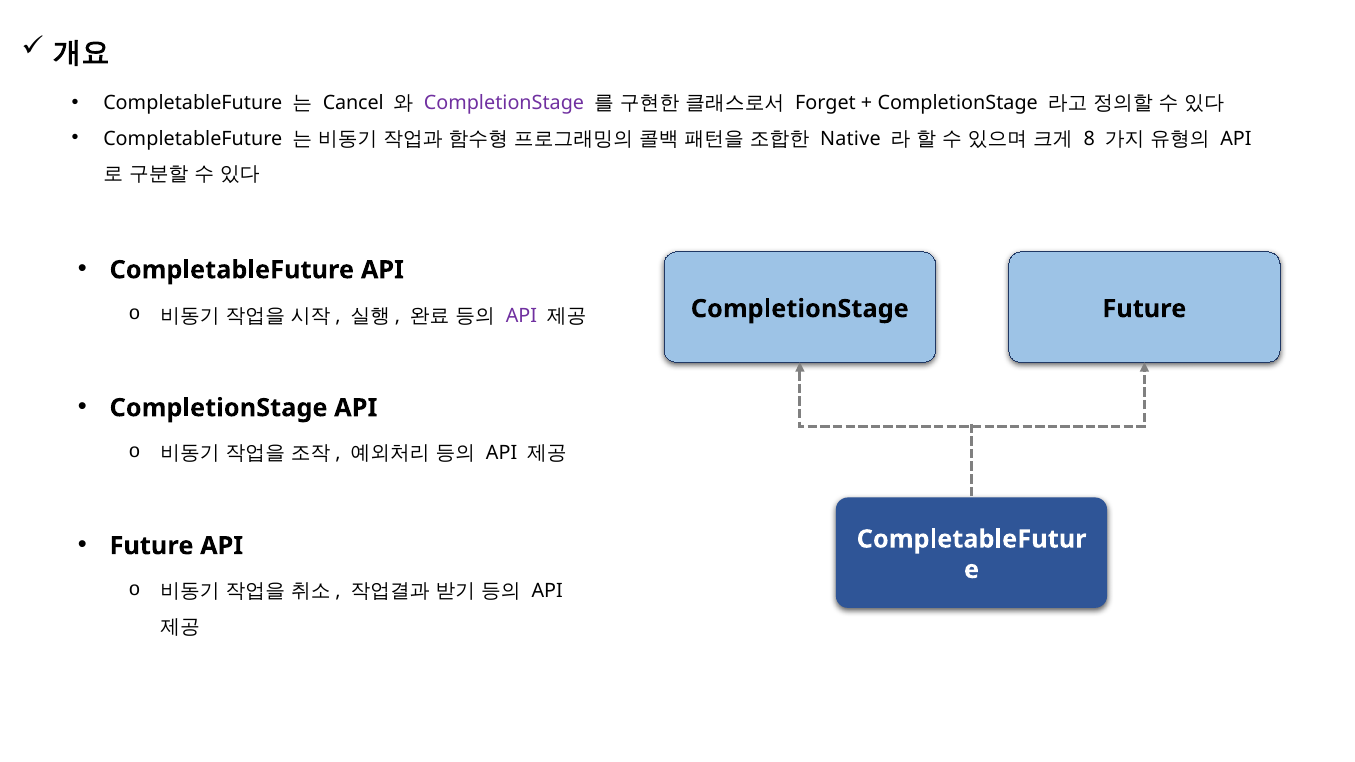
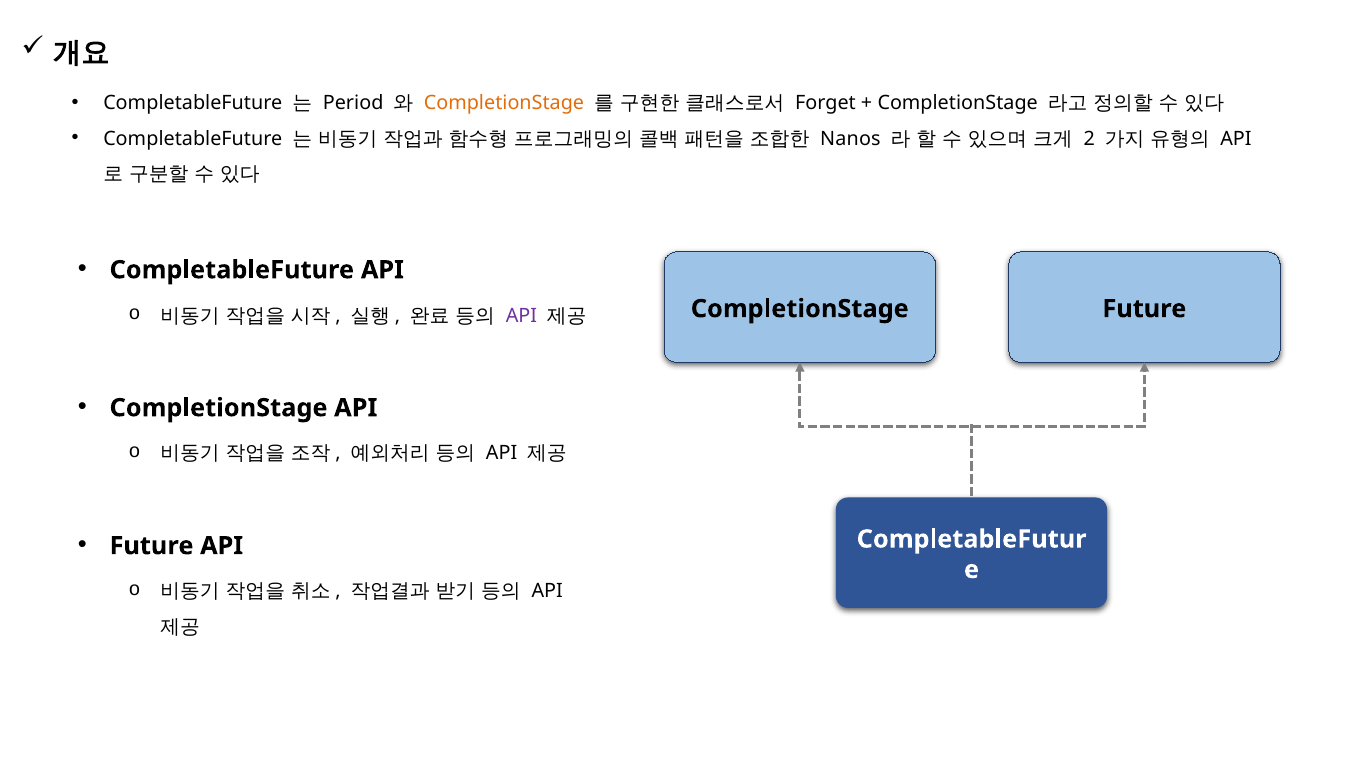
Cancel: Cancel -> Period (353, 103)
CompletionStage colour: purple -> orange (504, 103)
Native: Native -> Nanos (850, 139)
8: 8 -> 2 (1089, 139)
